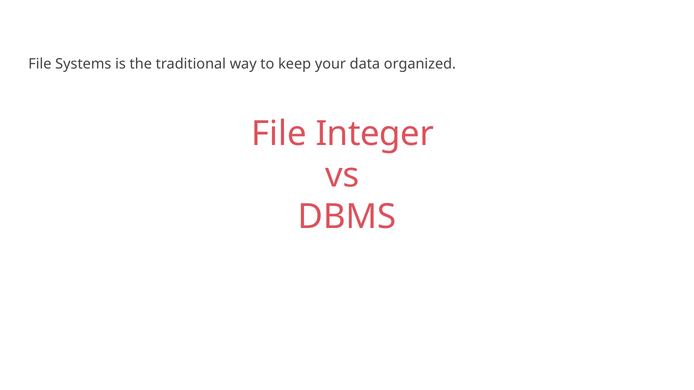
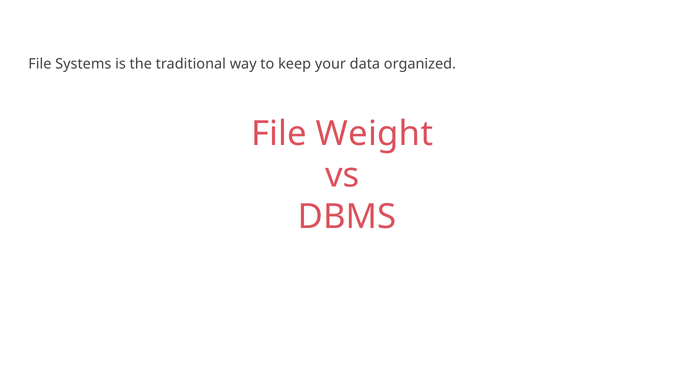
Integer: Integer -> Weight (374, 134)
